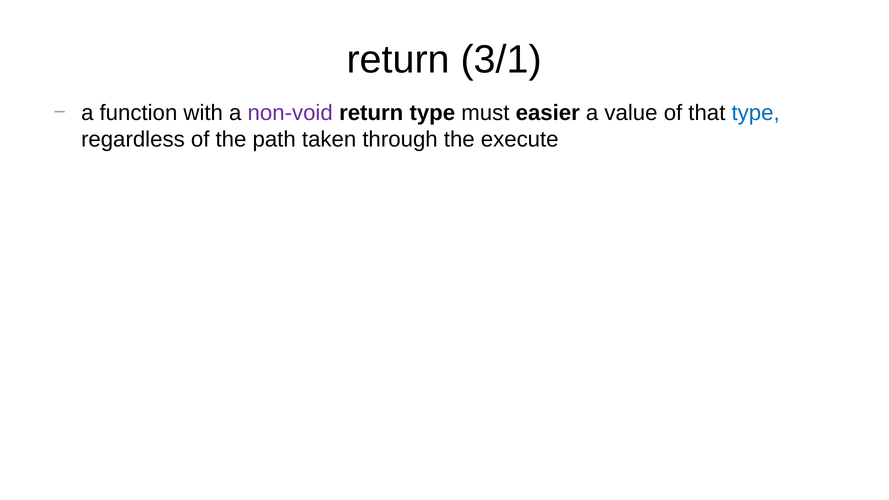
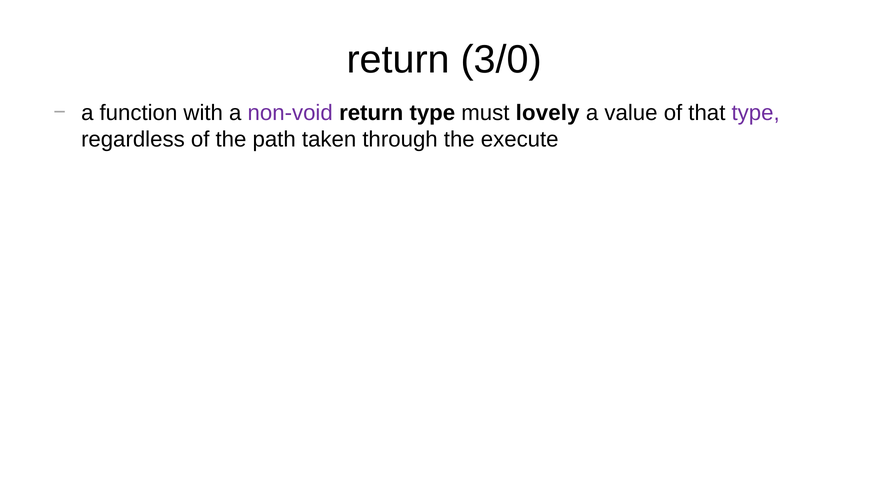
3/1: 3/1 -> 3/0 (501, 60)
easier: easier -> lovely (548, 113)
type colour: blue -> purple (756, 113)
